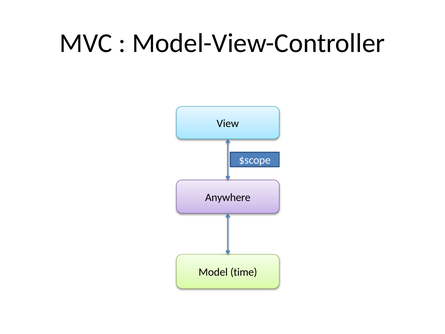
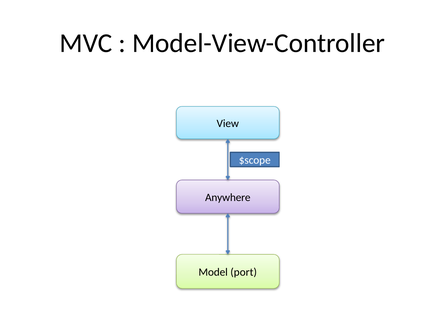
time: time -> port (244, 272)
